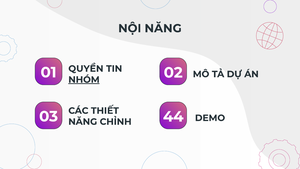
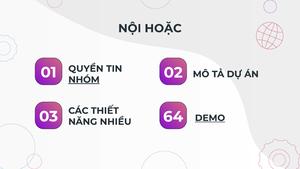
NỘI NĂNG: NĂNG -> HOẶC (163, 28)
44: 44 -> 64 (173, 116)
DEMO underline: none -> present (210, 118)
CHỈNH: CHỈNH -> NHIỀU (116, 122)
